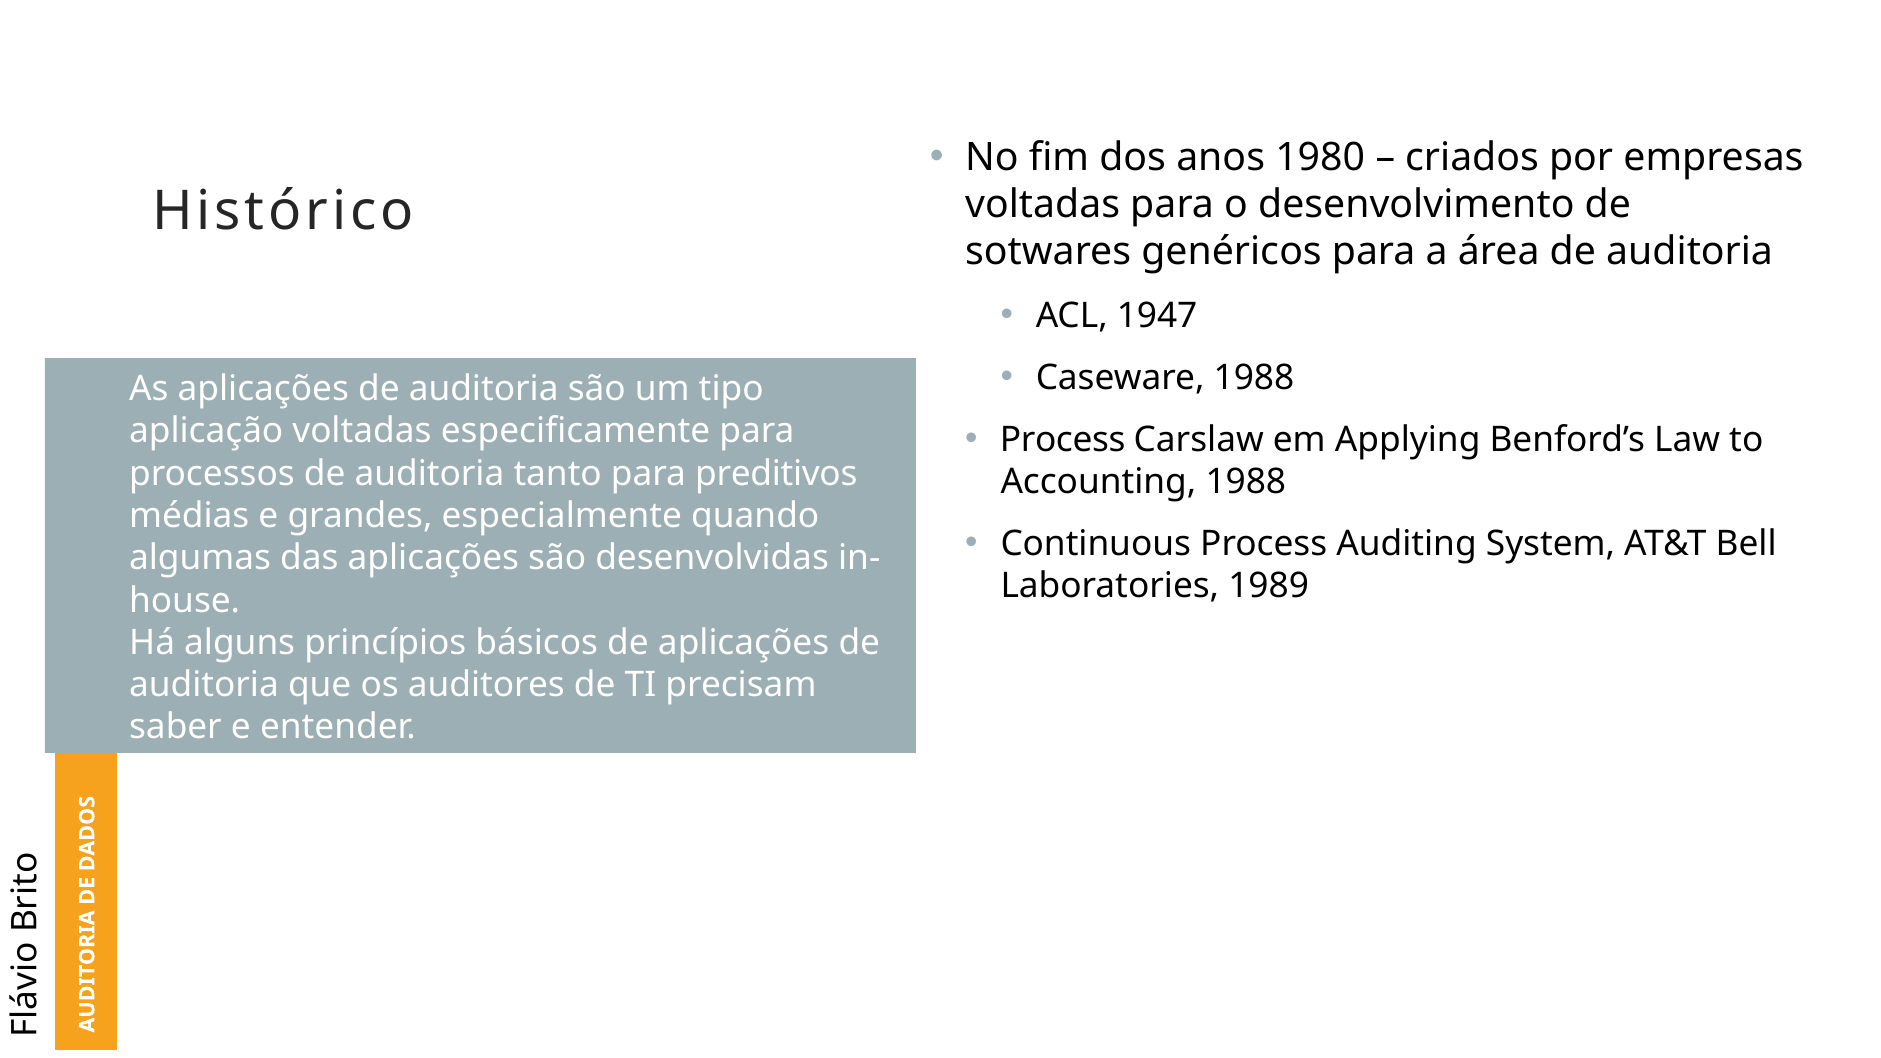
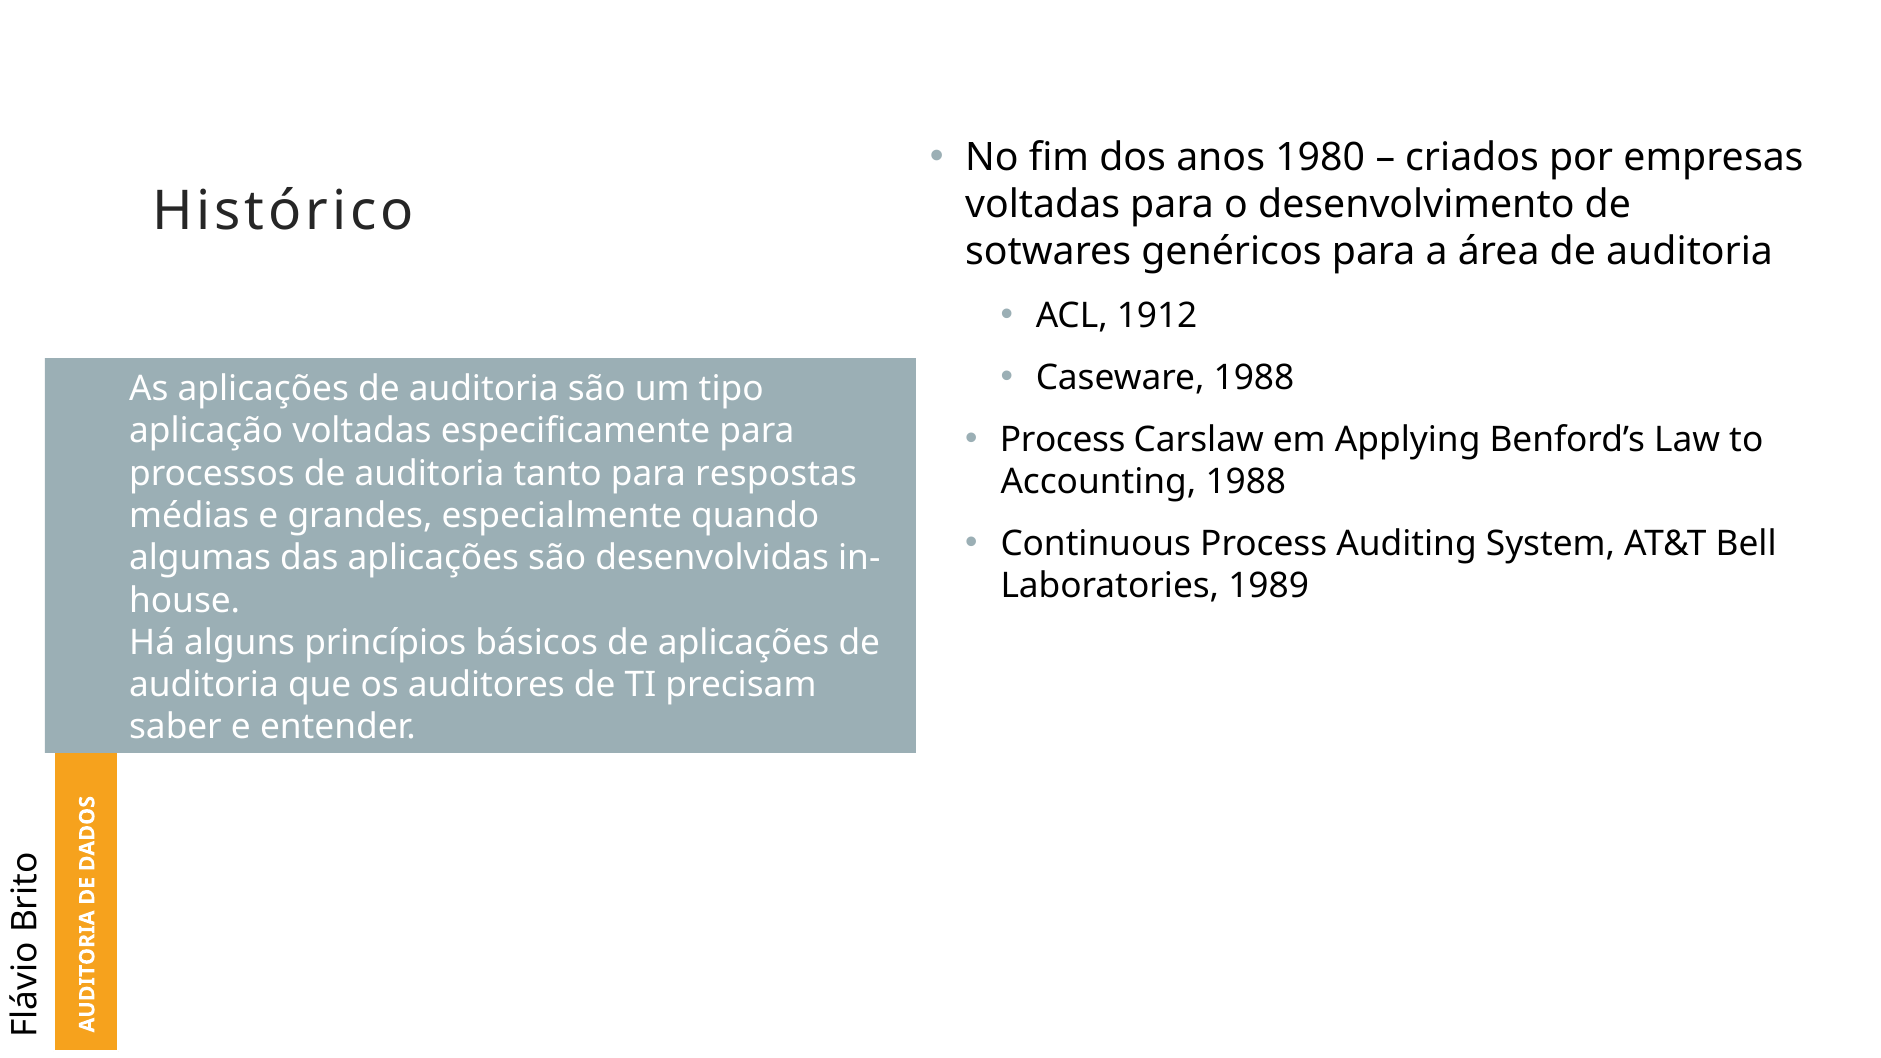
1947: 1947 -> 1912 (1157, 316)
preditivos: preditivos -> respostas (776, 473)
